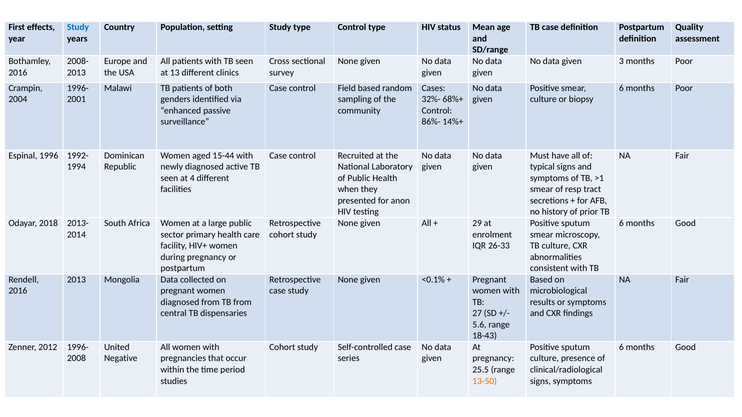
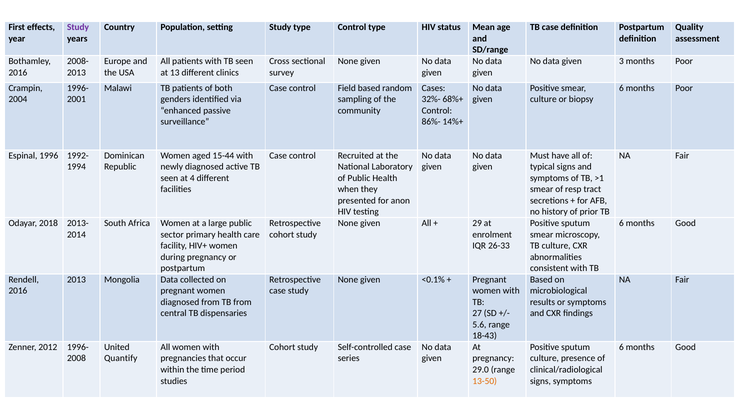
Study colour: blue -> purple (78, 27)
Negative: Negative -> Quantify (121, 359)
25.5: 25.5 -> 29.0 (481, 370)
